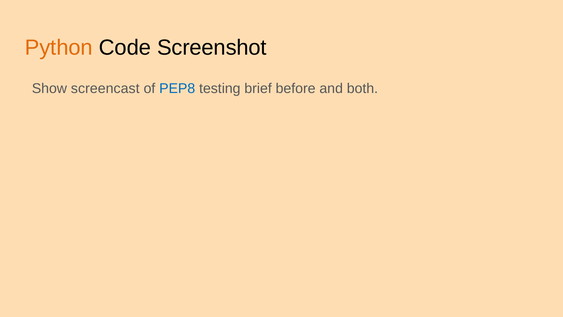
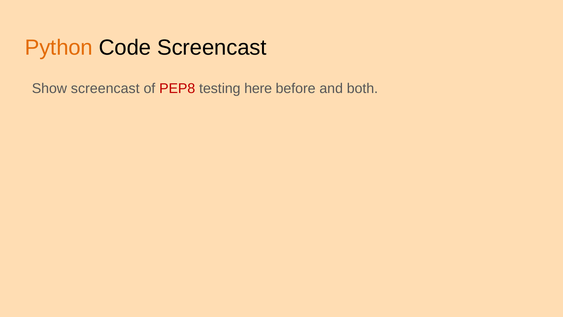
Code Screenshot: Screenshot -> Screencast (212, 48)
PEP8 colour: blue -> red (177, 89)
brief: brief -> here (258, 89)
